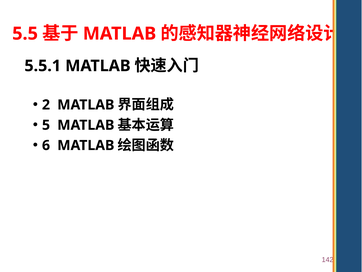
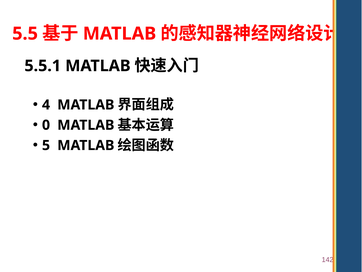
2: 2 -> 4 (46, 105)
5: 5 -> 0 (46, 125)
6: 6 -> 5 (46, 145)
